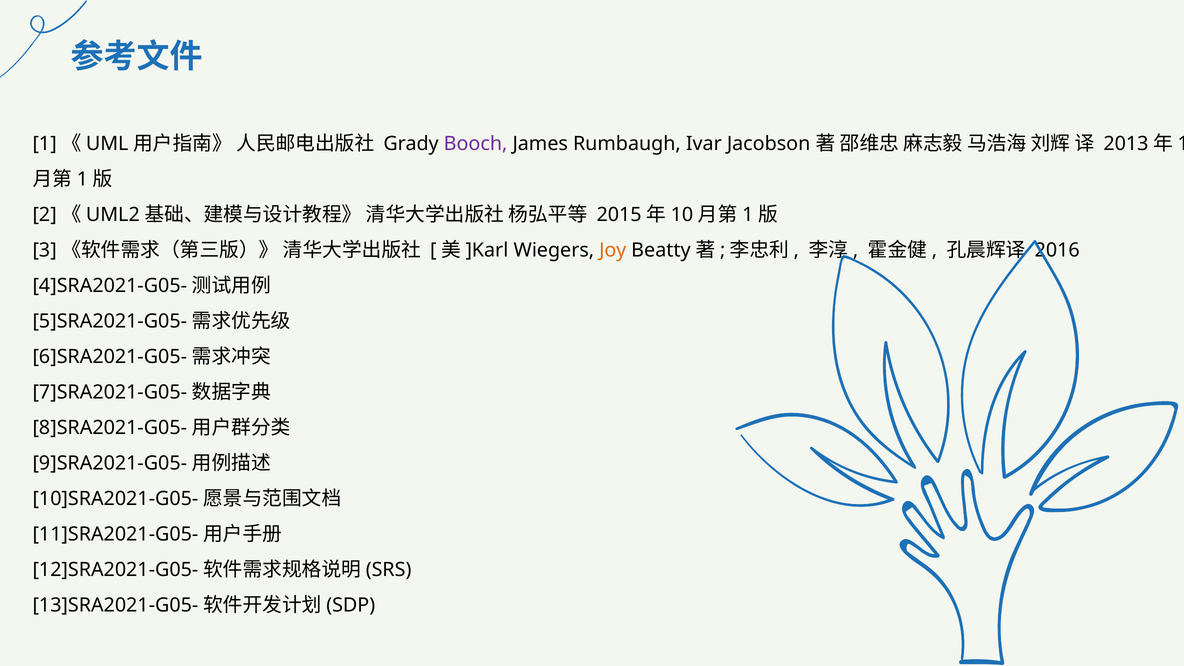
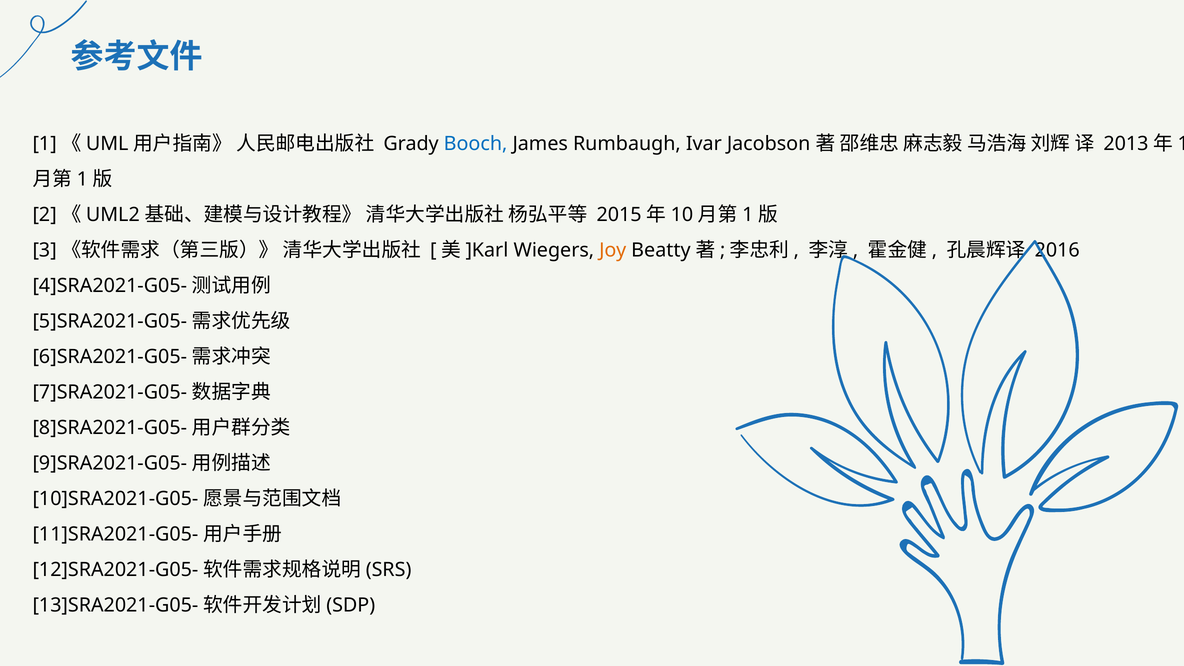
Booch colour: purple -> blue (476, 144)
